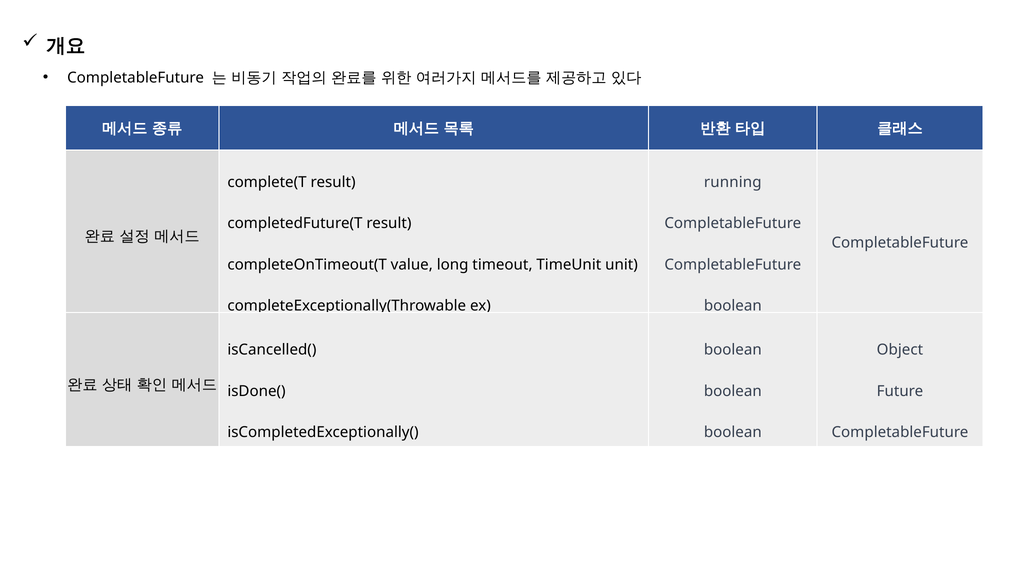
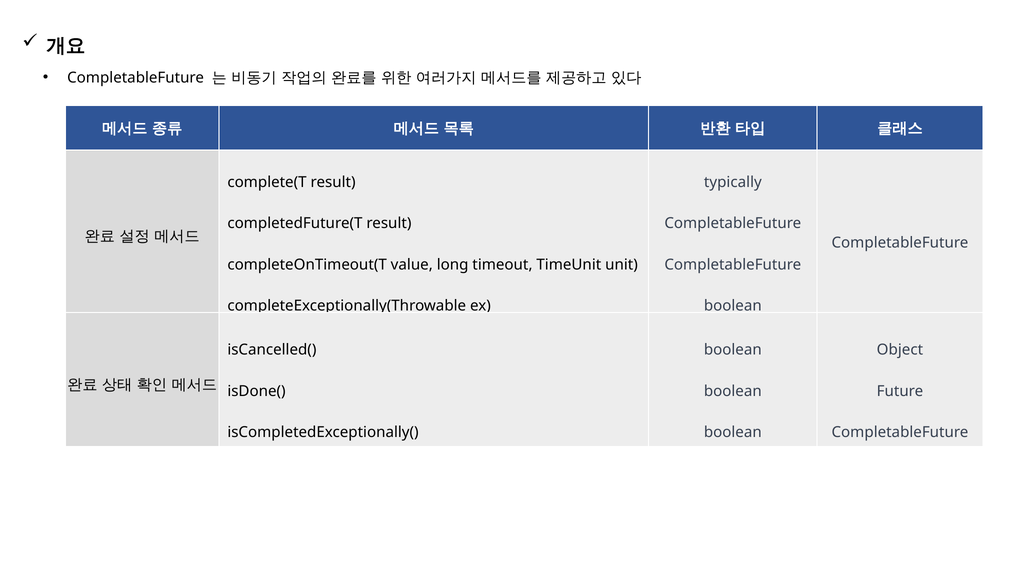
running: running -> typically (733, 182)
